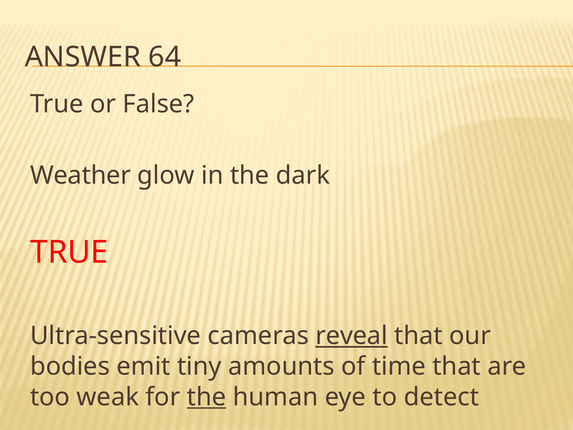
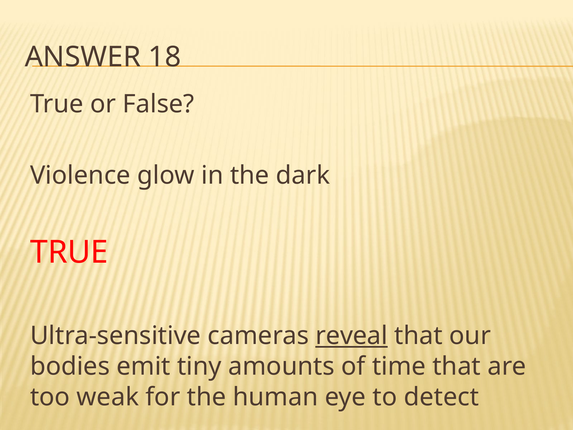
64: 64 -> 18 (165, 57)
Weather: Weather -> Violence (80, 175)
the underline: present -> none (207, 397)
